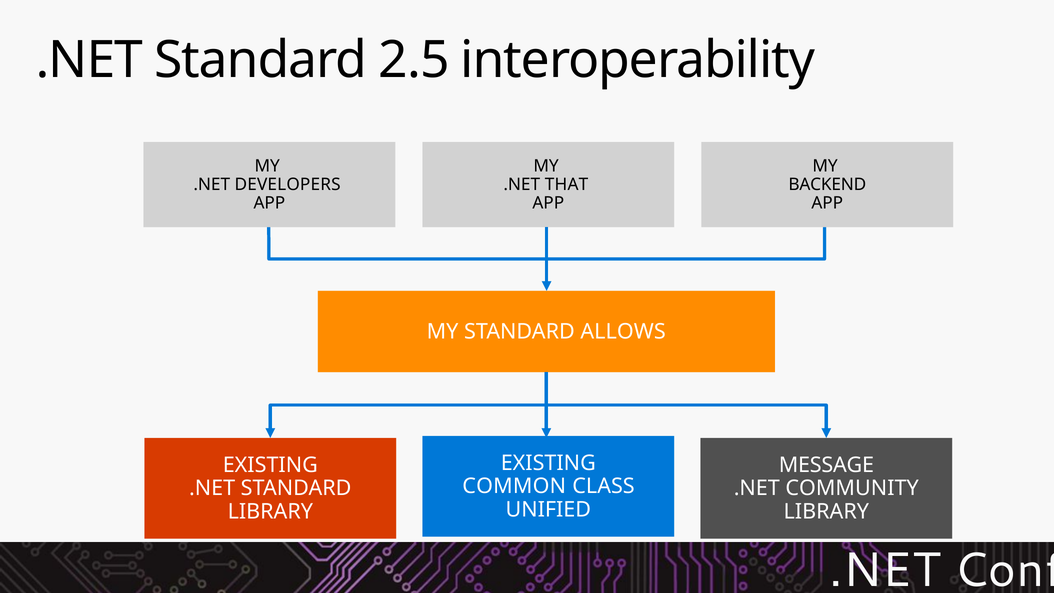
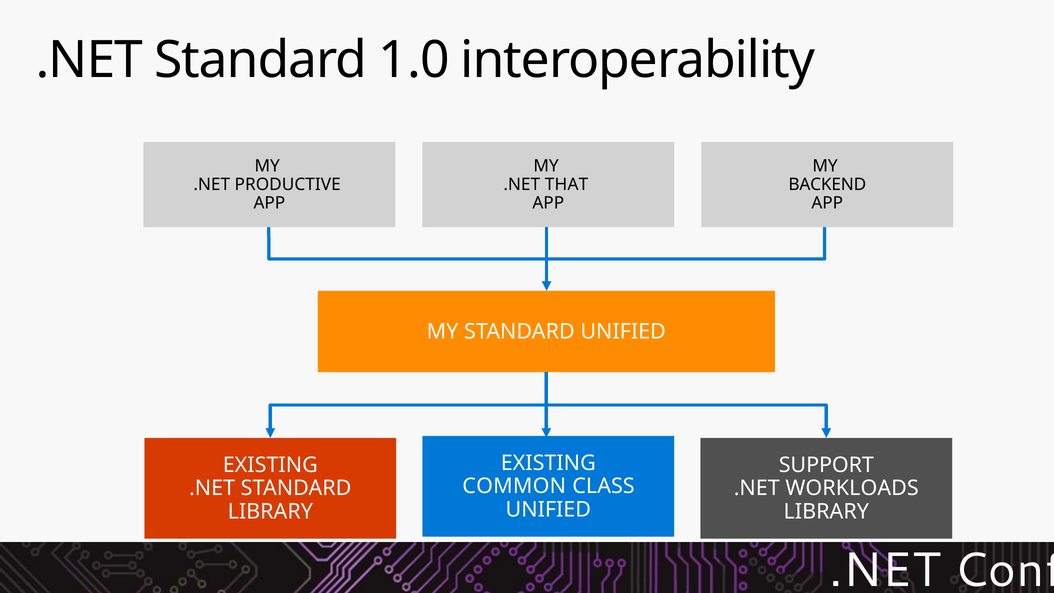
2.5: 2.5 -> 1.0 (414, 60)
DEVELOPERS: DEVELOPERS -> PRODUCTIVE (288, 184)
STANDARD ALLOWS: ALLOWS -> UNIFIED (623, 331)
MESSAGE: MESSAGE -> SUPPORT (826, 465)
COMMUNITY: COMMUNITY -> WORKLOADS (852, 488)
